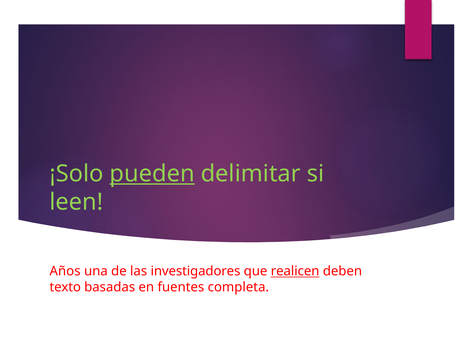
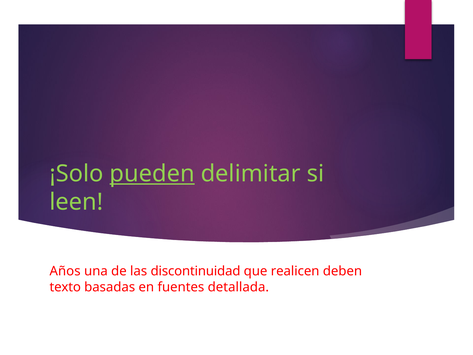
investigadores: investigadores -> discontinuidad (196, 271)
realicen underline: present -> none (295, 271)
completa: completa -> detallada (238, 287)
